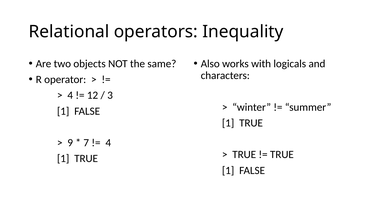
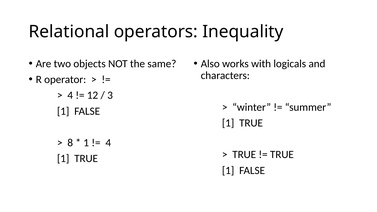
9: 9 -> 8 (70, 143)
7: 7 -> 1 (86, 143)
